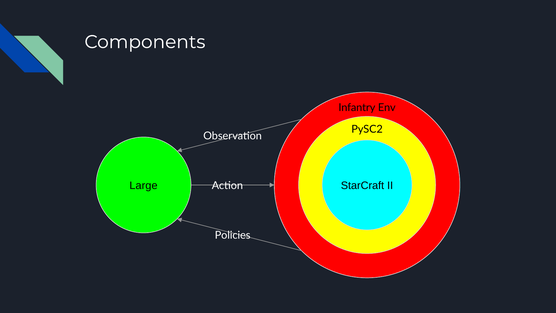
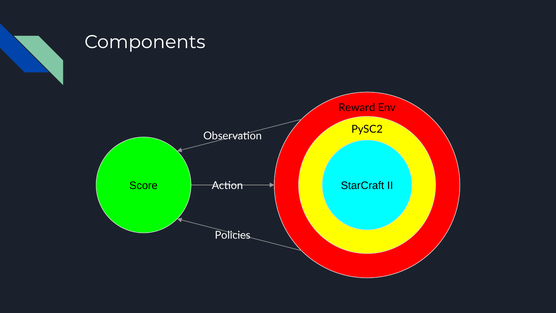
Infantry: Infantry -> Reward (357, 108)
Large: Large -> Score (144, 186)
